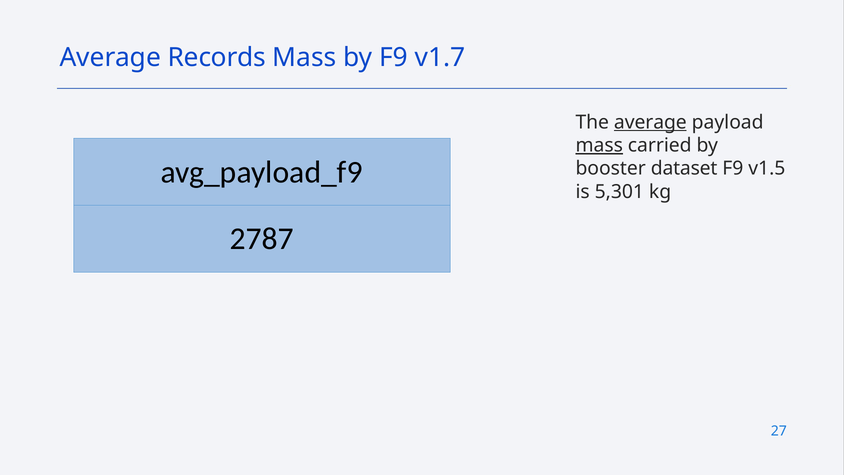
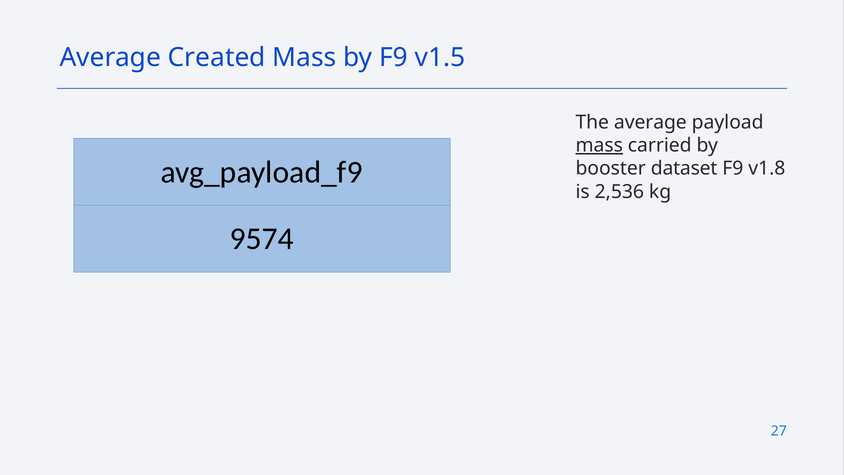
Records: Records -> Created (217, 58)
v1.7: v1.7 -> v1.5 (440, 58)
average underline: present -> none (650, 122)
v1.5: v1.5 -> v1.8 (767, 168)
5,301: 5,301 -> 2,536 (619, 192)
2787: 2787 -> 9574 (262, 239)
